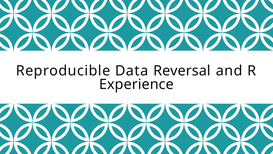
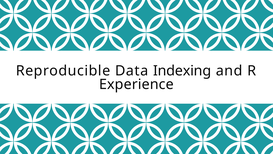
Reversal: Reversal -> Indexing (182, 71)
